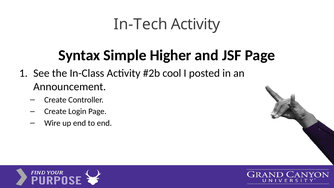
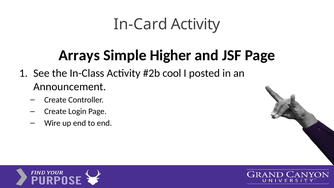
In-Tech: In-Tech -> In-Card (141, 24)
Syntax: Syntax -> Arrays (79, 55)
